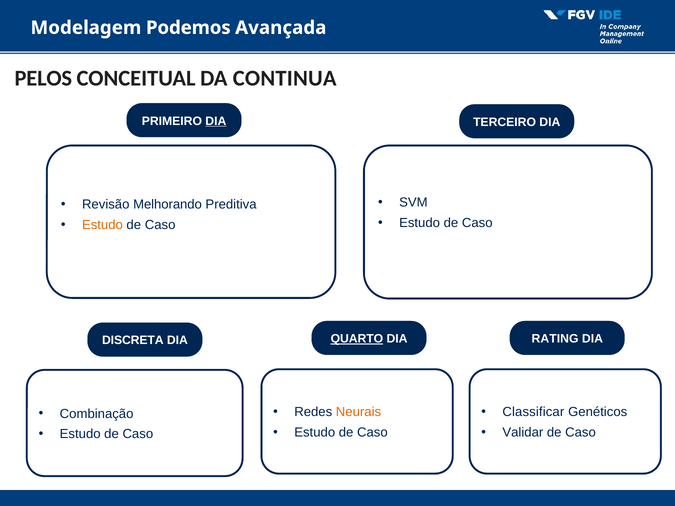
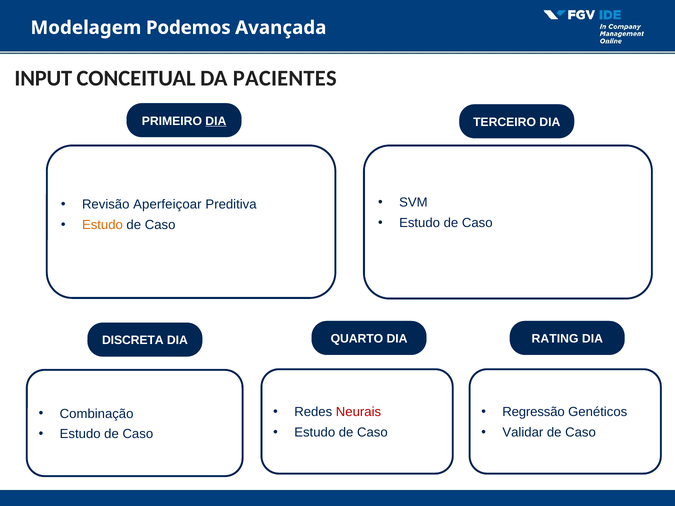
PELOS: PELOS -> INPUT (43, 78)
CONTINUA: CONTINUA -> PACIENTES (285, 78)
Melhorando: Melhorando -> Aperfeiçoar (167, 205)
QUARTO underline: present -> none (357, 339)
Neurais colour: orange -> red (359, 412)
Classificar: Classificar -> Regressão (534, 412)
